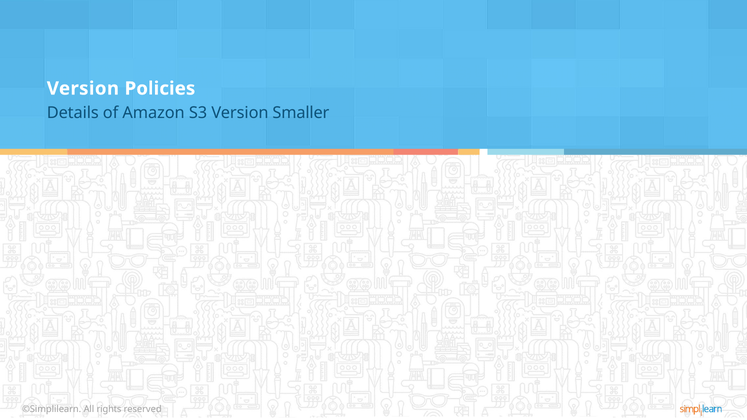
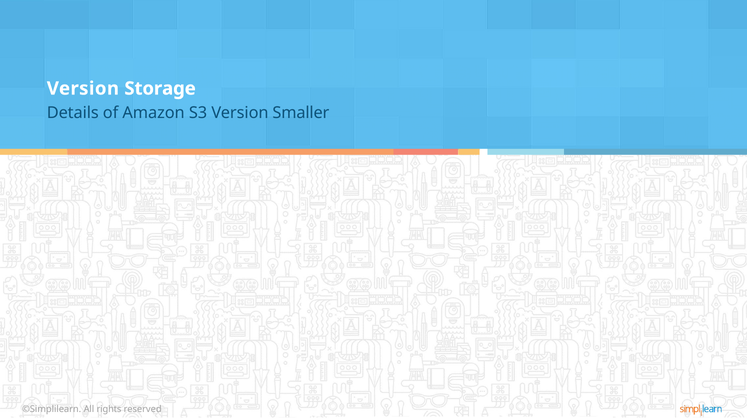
Policies: Policies -> Storage (160, 89)
